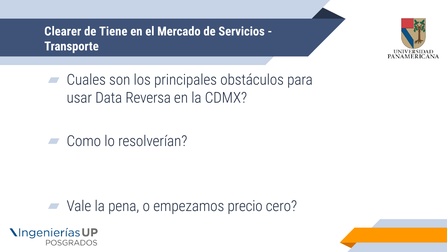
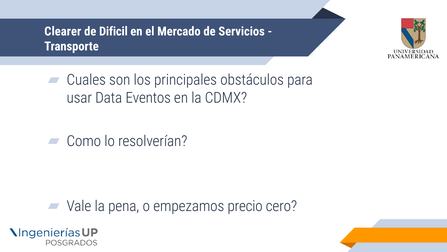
Tiene: Tiene -> Dificil (113, 31)
Reversa: Reversa -> Eventos (148, 98)
